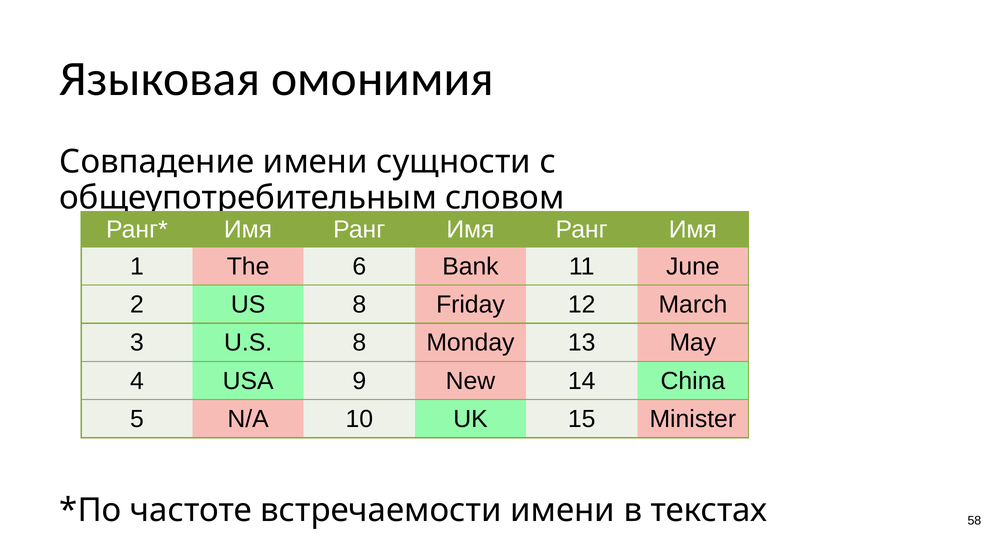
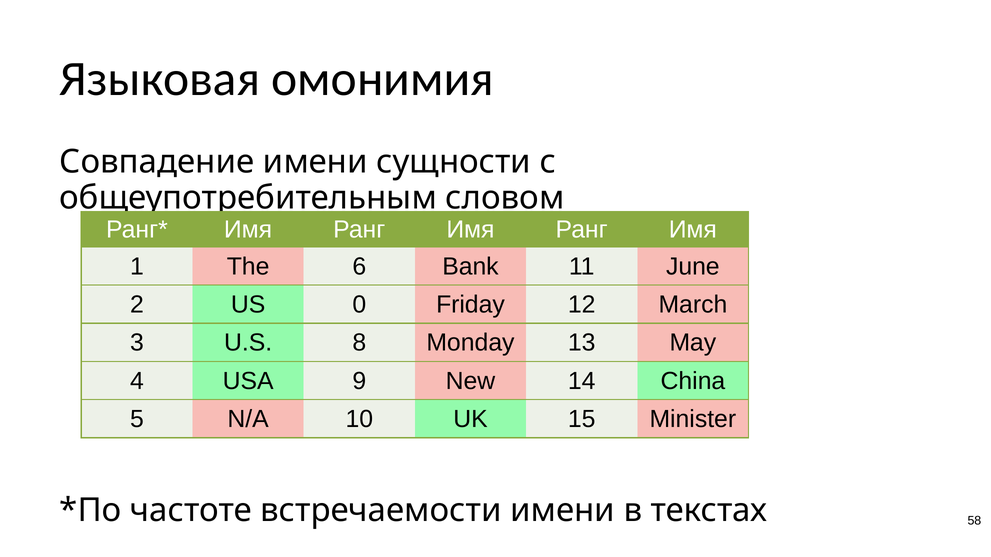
US 8: 8 -> 0 (359, 305)
